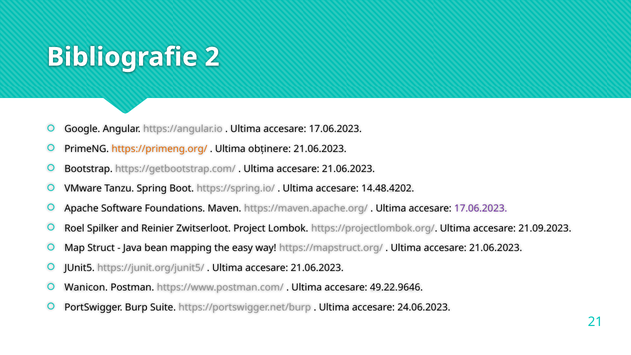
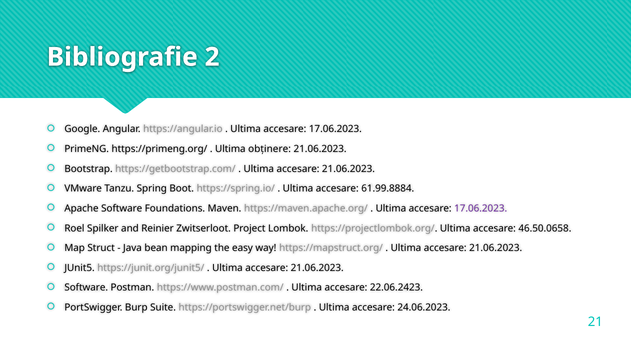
https://primeng.org/ colour: orange -> black (159, 149)
14.48.4202: 14.48.4202 -> 61.99.8884 (388, 189)
21.09.2023: 21.09.2023 -> 46.50.0658 (545, 228)
Wanicon: Wanicon -> Software (86, 288)
49.22.9646: 49.22.9646 -> 22.06.2423 (396, 288)
